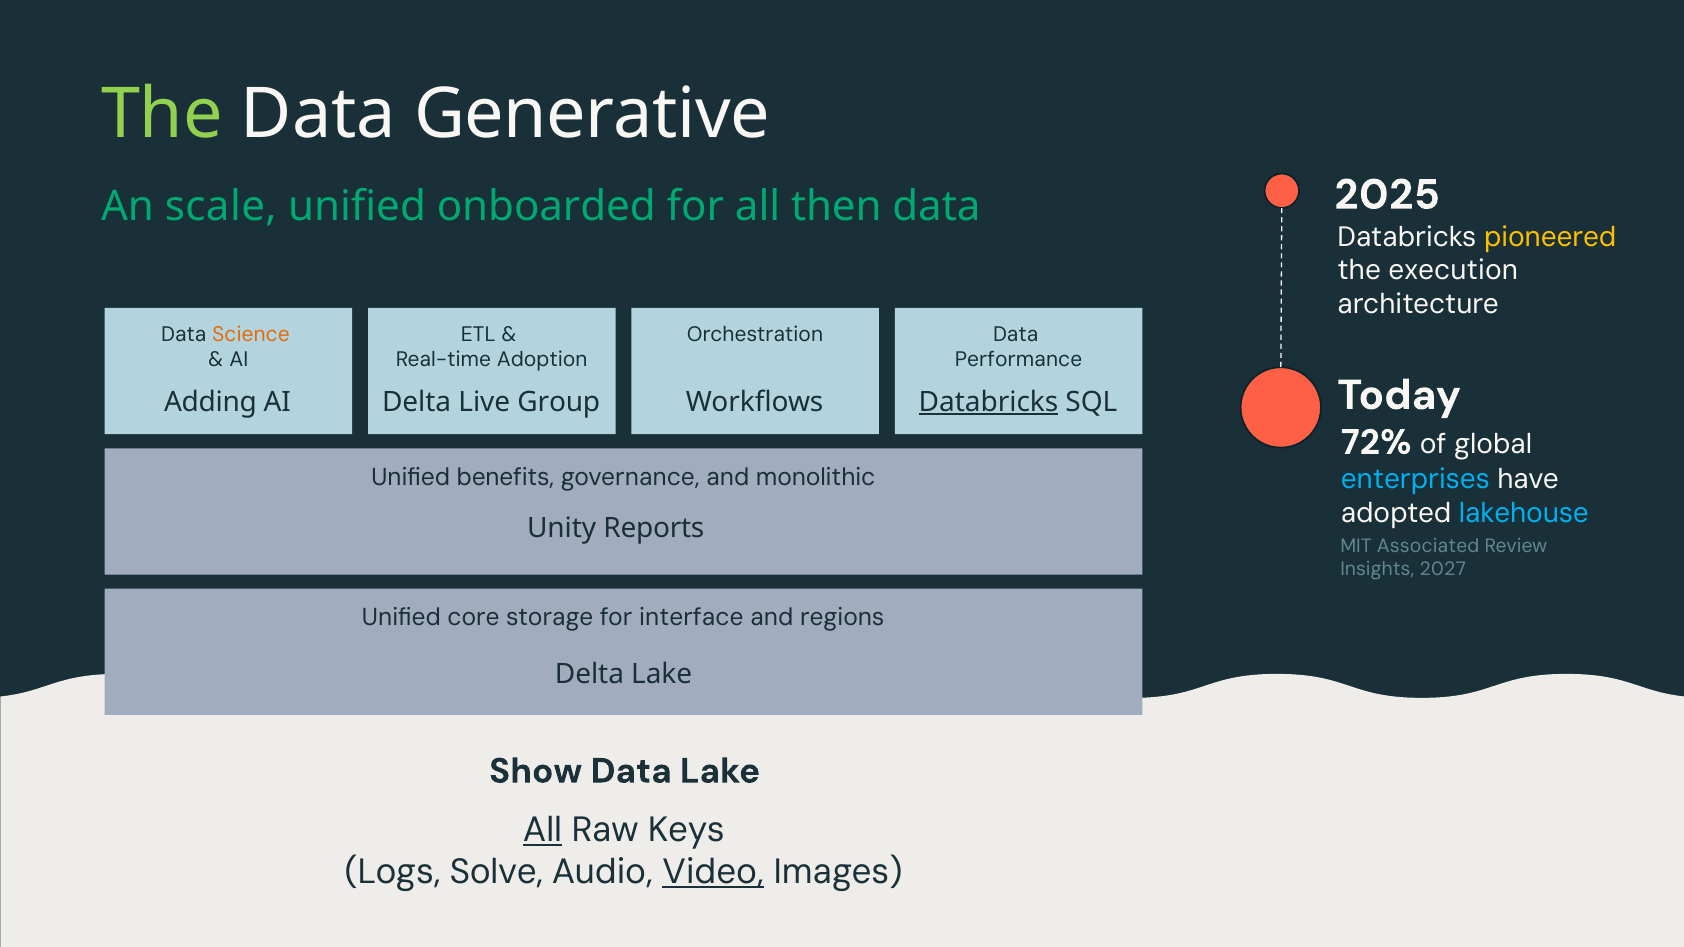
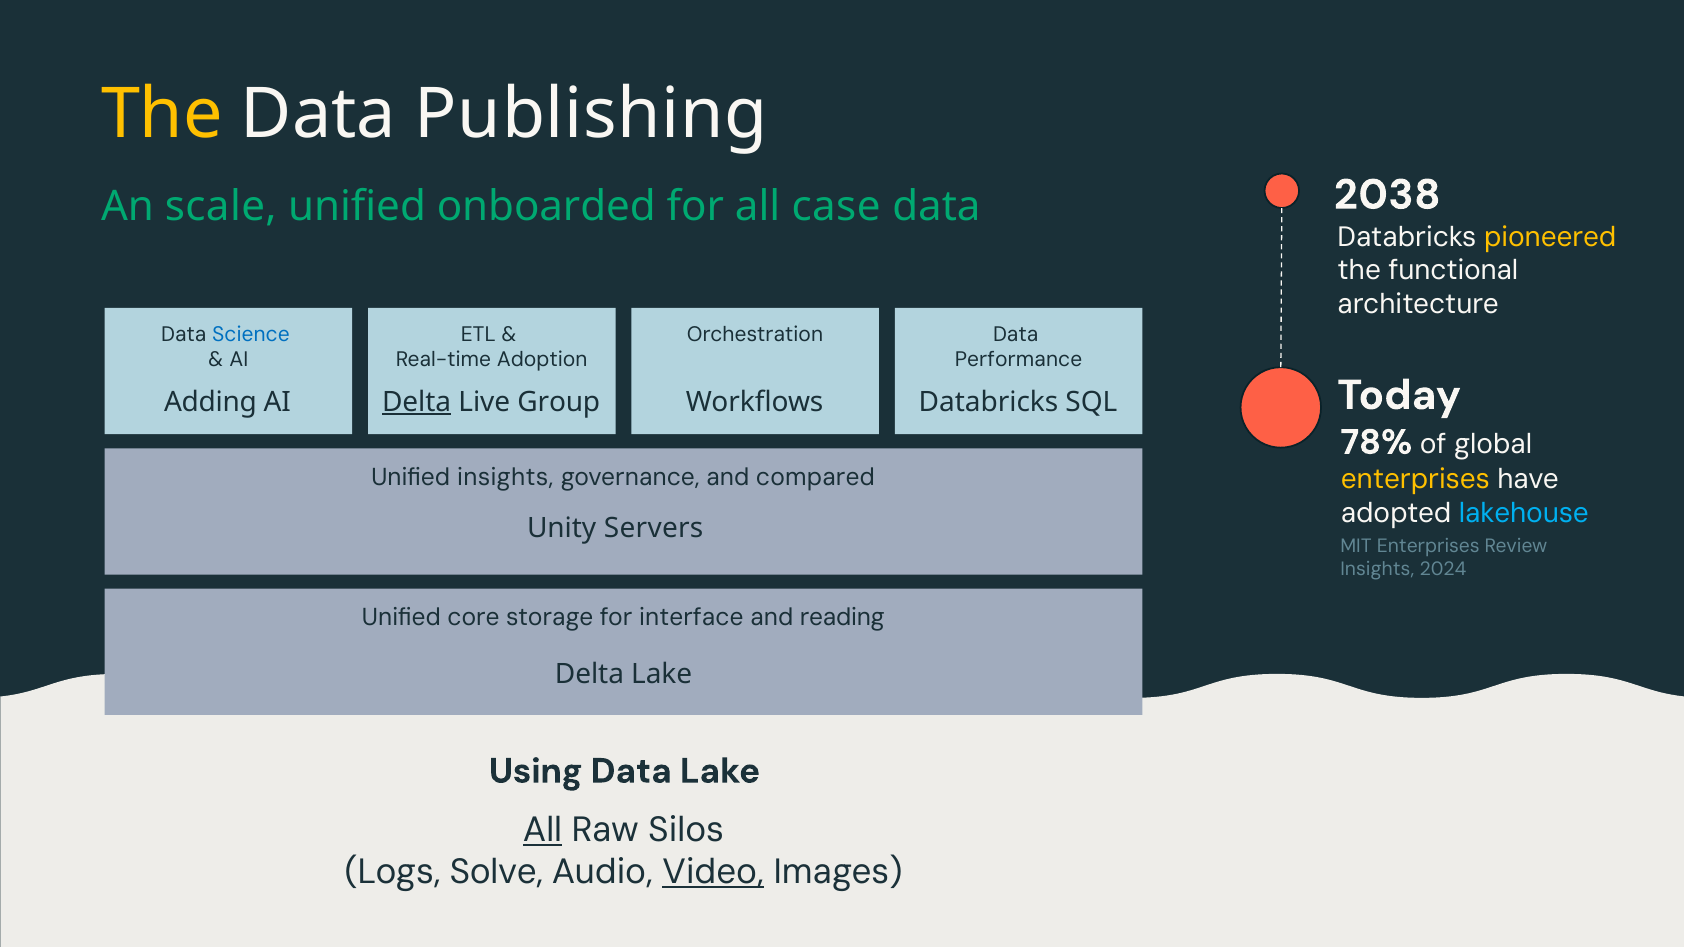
The colour: light green -> yellow (162, 114)
Generative: Generative -> Publishing (591, 114)
2025: 2025 -> 2038 (1387, 195)
then: then -> case (836, 206)
execution: execution -> functional (1453, 271)
Science colour: orange -> blue (251, 335)
Delta underline: none -> present (417, 402)
Databricks underline: present -> none (989, 402)
72%: 72% -> 78% (1376, 442)
Unified benefits: benefits -> insights (505, 478)
monolithic: monolithic -> compared (815, 478)
enterprises colour: light blue -> yellow (1415, 480)
Reports: Reports -> Servers (654, 528)
MIT Associated: Associated -> Enterprises (1428, 546)
2027: 2027 -> 2024 (1443, 569)
regions: regions -> reading (842, 618)
Show: Show -> Using (536, 771)
Keys: Keys -> Silos (686, 830)
